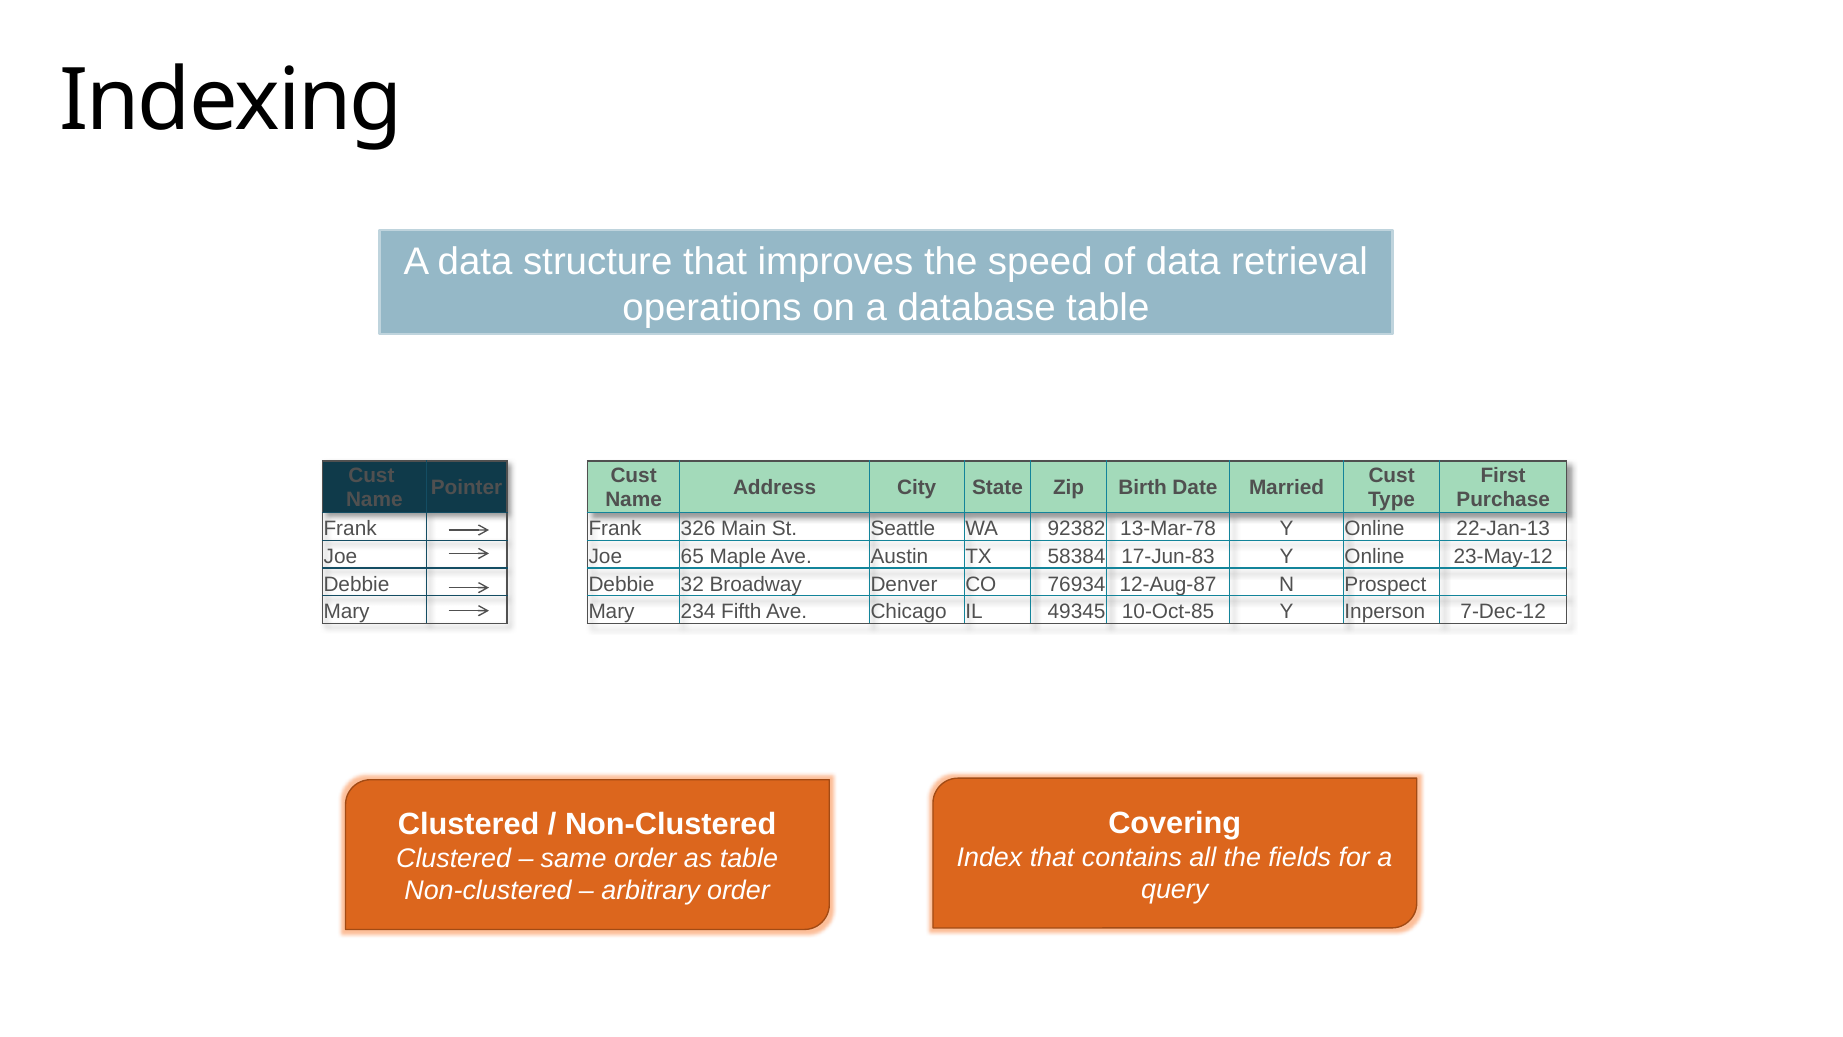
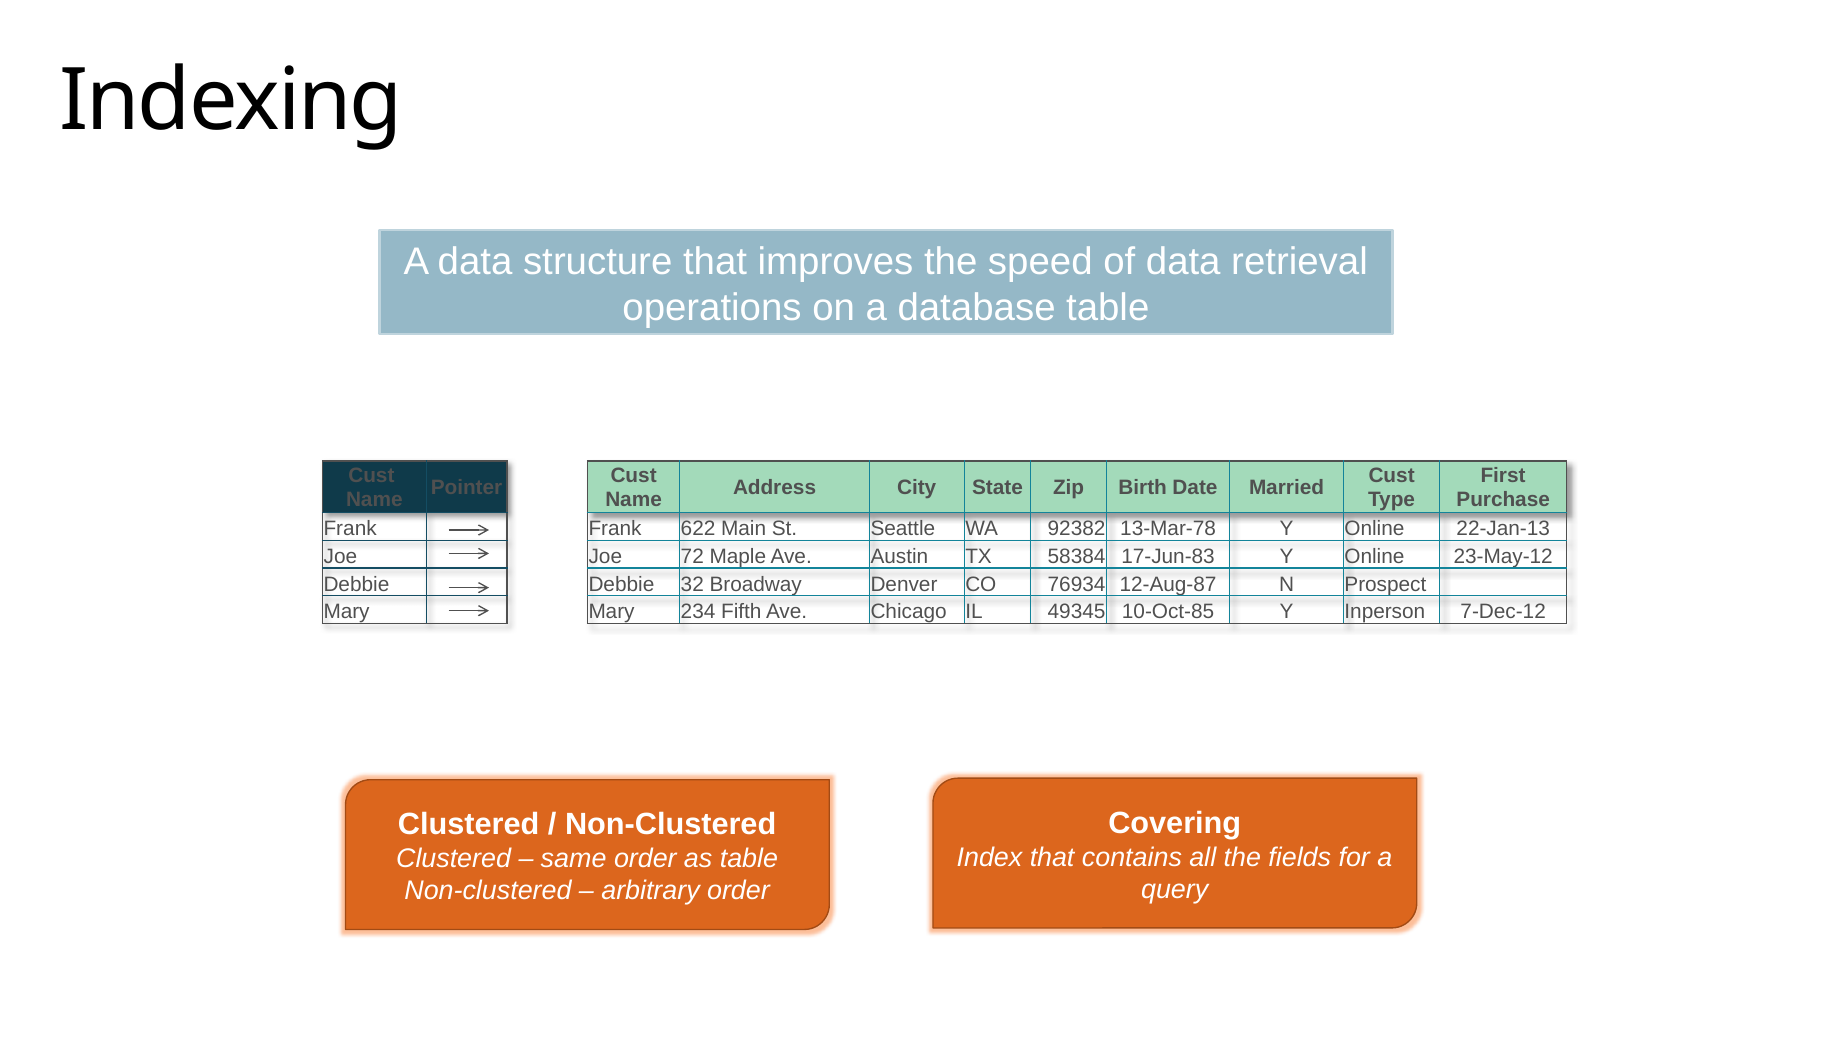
326: 326 -> 622 (698, 529)
65: 65 -> 72 (692, 557)
